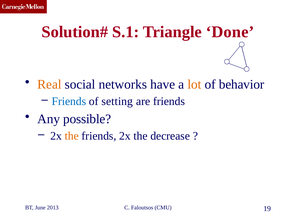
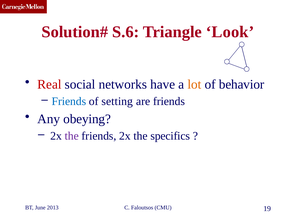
S.1: S.1 -> S.6 (126, 32)
Done: Done -> Look (230, 32)
Real colour: orange -> red (49, 84)
possible: possible -> obeying (87, 119)
the colour: orange -> purple (72, 136)
decrease: decrease -> specifics (170, 136)
